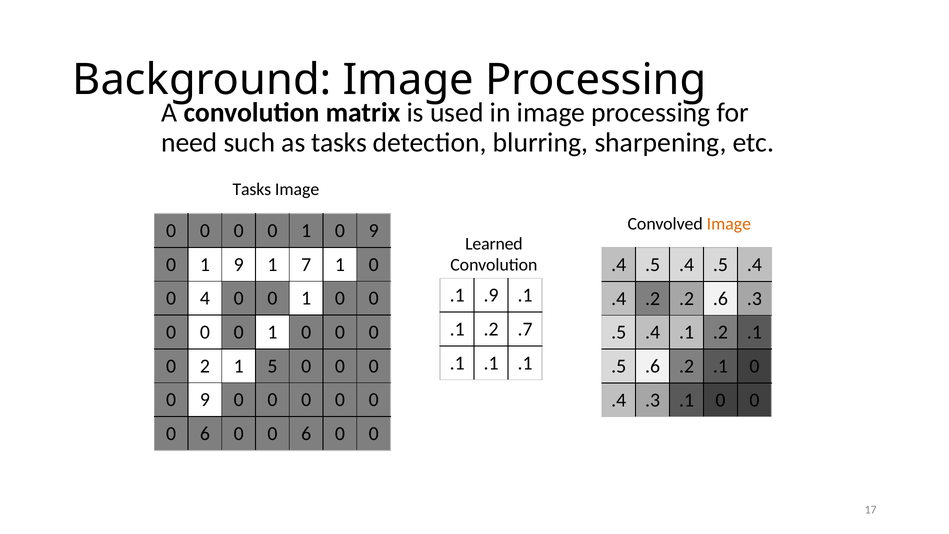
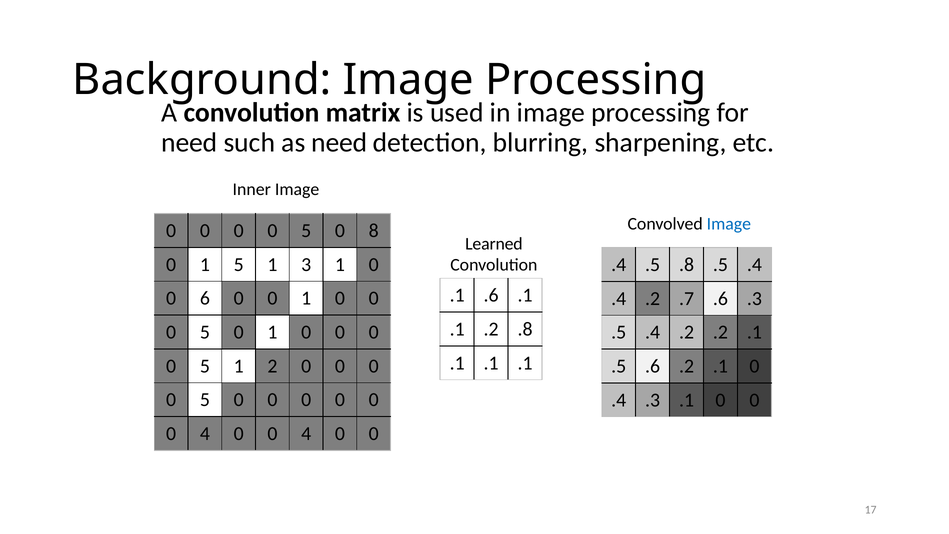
as tasks: tasks -> need (339, 142)
Tasks: Tasks -> Inner (252, 189)
Image colour: orange -> blue (729, 224)
1: 1 -> 5 (306, 231)
9: 9 -> 8 (374, 231)
1 9: 9 -> 5 (239, 265)
7: 7 -> 3 (306, 265)
.4: .4 -> .8 (687, 265)
.1 .9: .9 -> .6 (491, 295)
4: 4 -> 6 (205, 298)
.2 .2: .2 -> .7 (687, 298)
.2 .7: .7 -> .8 (525, 329)
0: 0 -> 5 (205, 332)
.5 .4 .1: .1 -> .2 (687, 332)
2: 2 -> 5 (205, 366)
5: 5 -> 2 (272, 366)
9: 9 -> 5 (205, 400)
6: 6 -> 4 (205, 434)
6: 6 -> 4 (306, 434)
